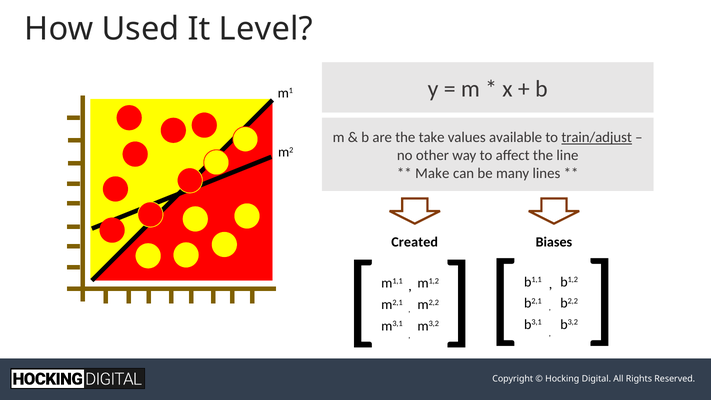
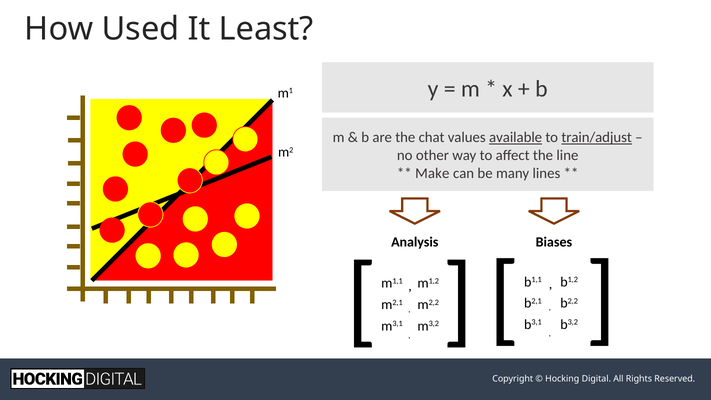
Level: Level -> Least (266, 29)
take: take -> chat (432, 138)
available underline: none -> present (516, 138)
Created: Created -> Analysis (415, 242)
